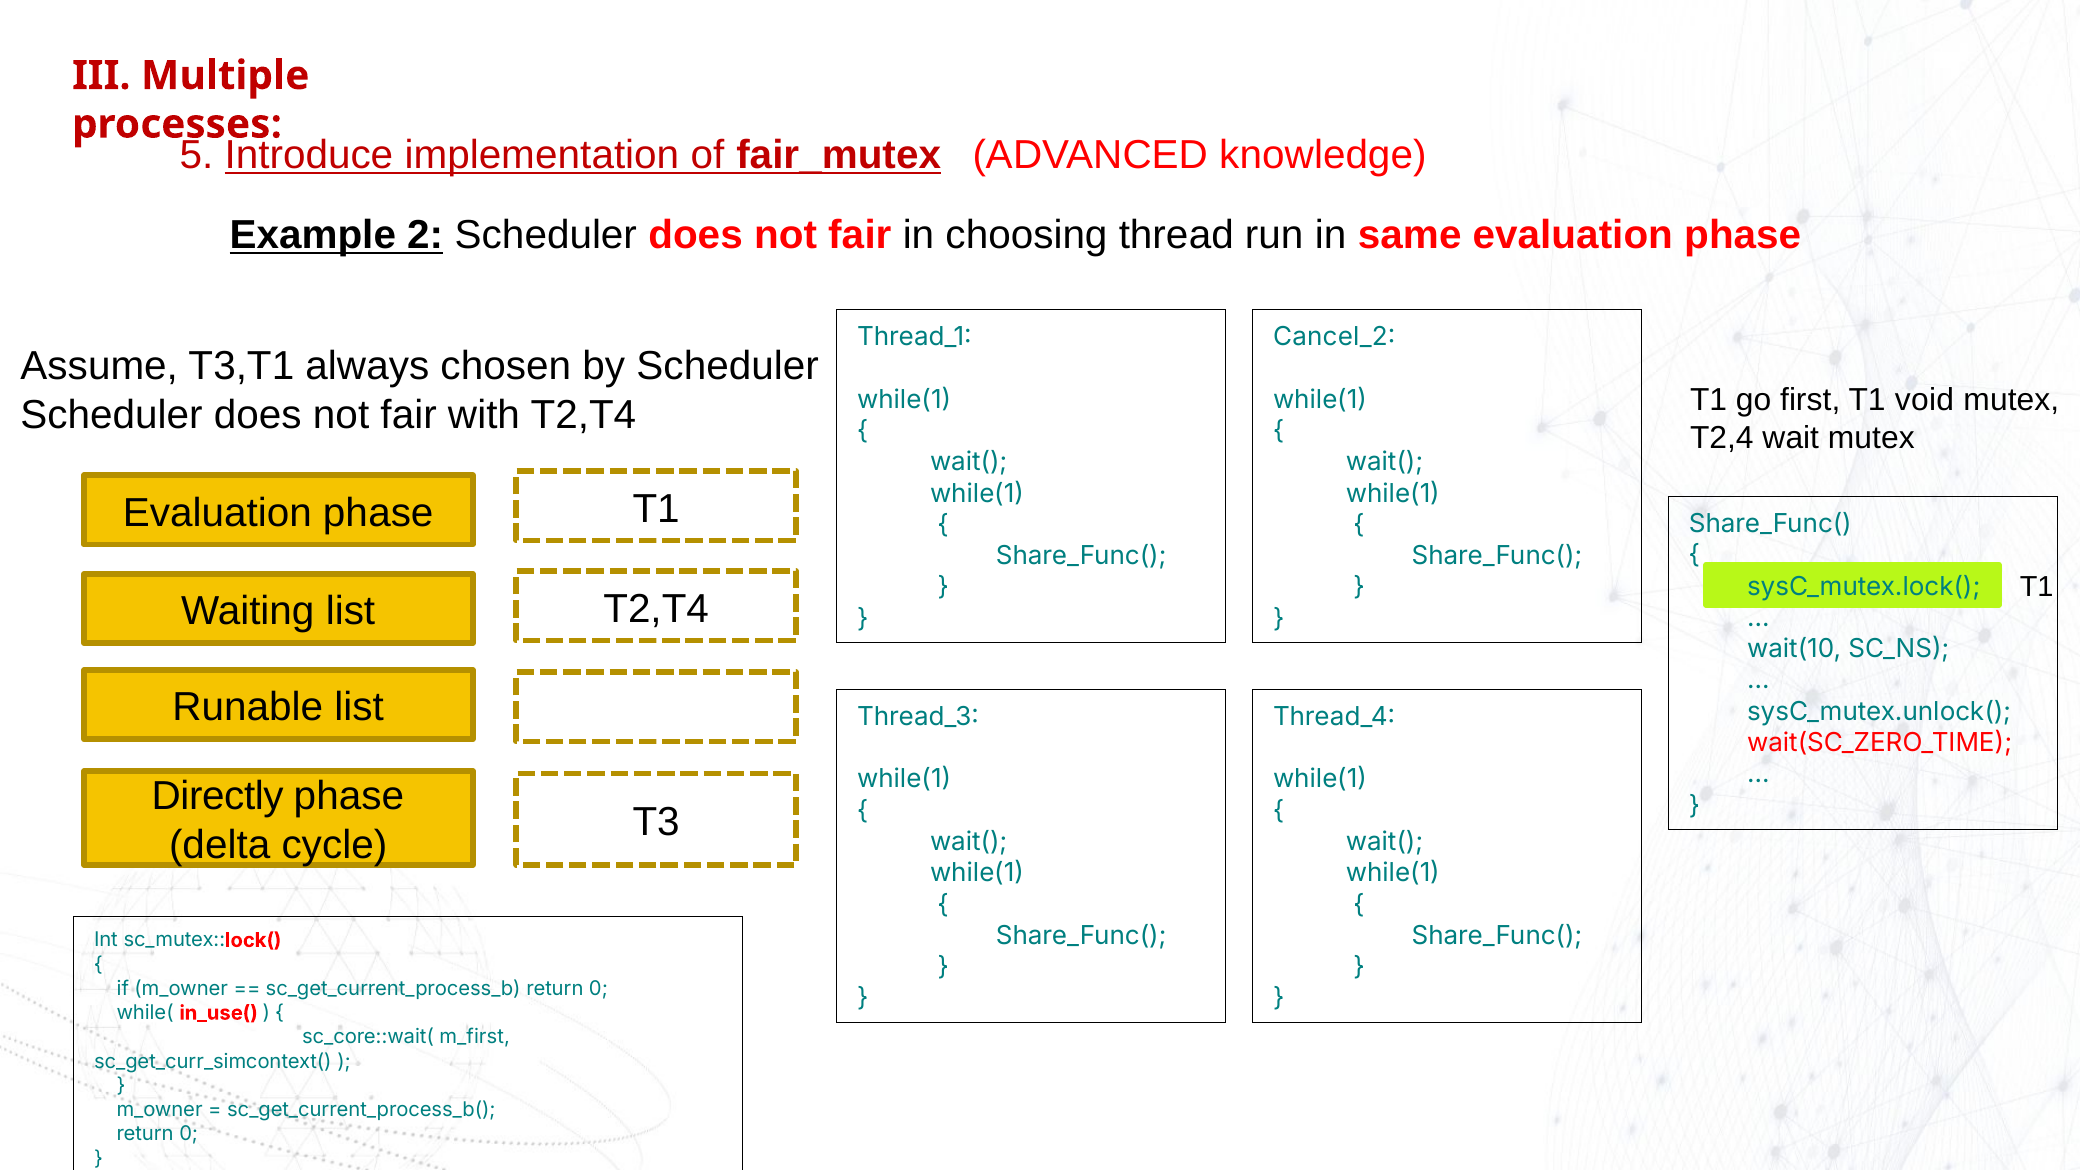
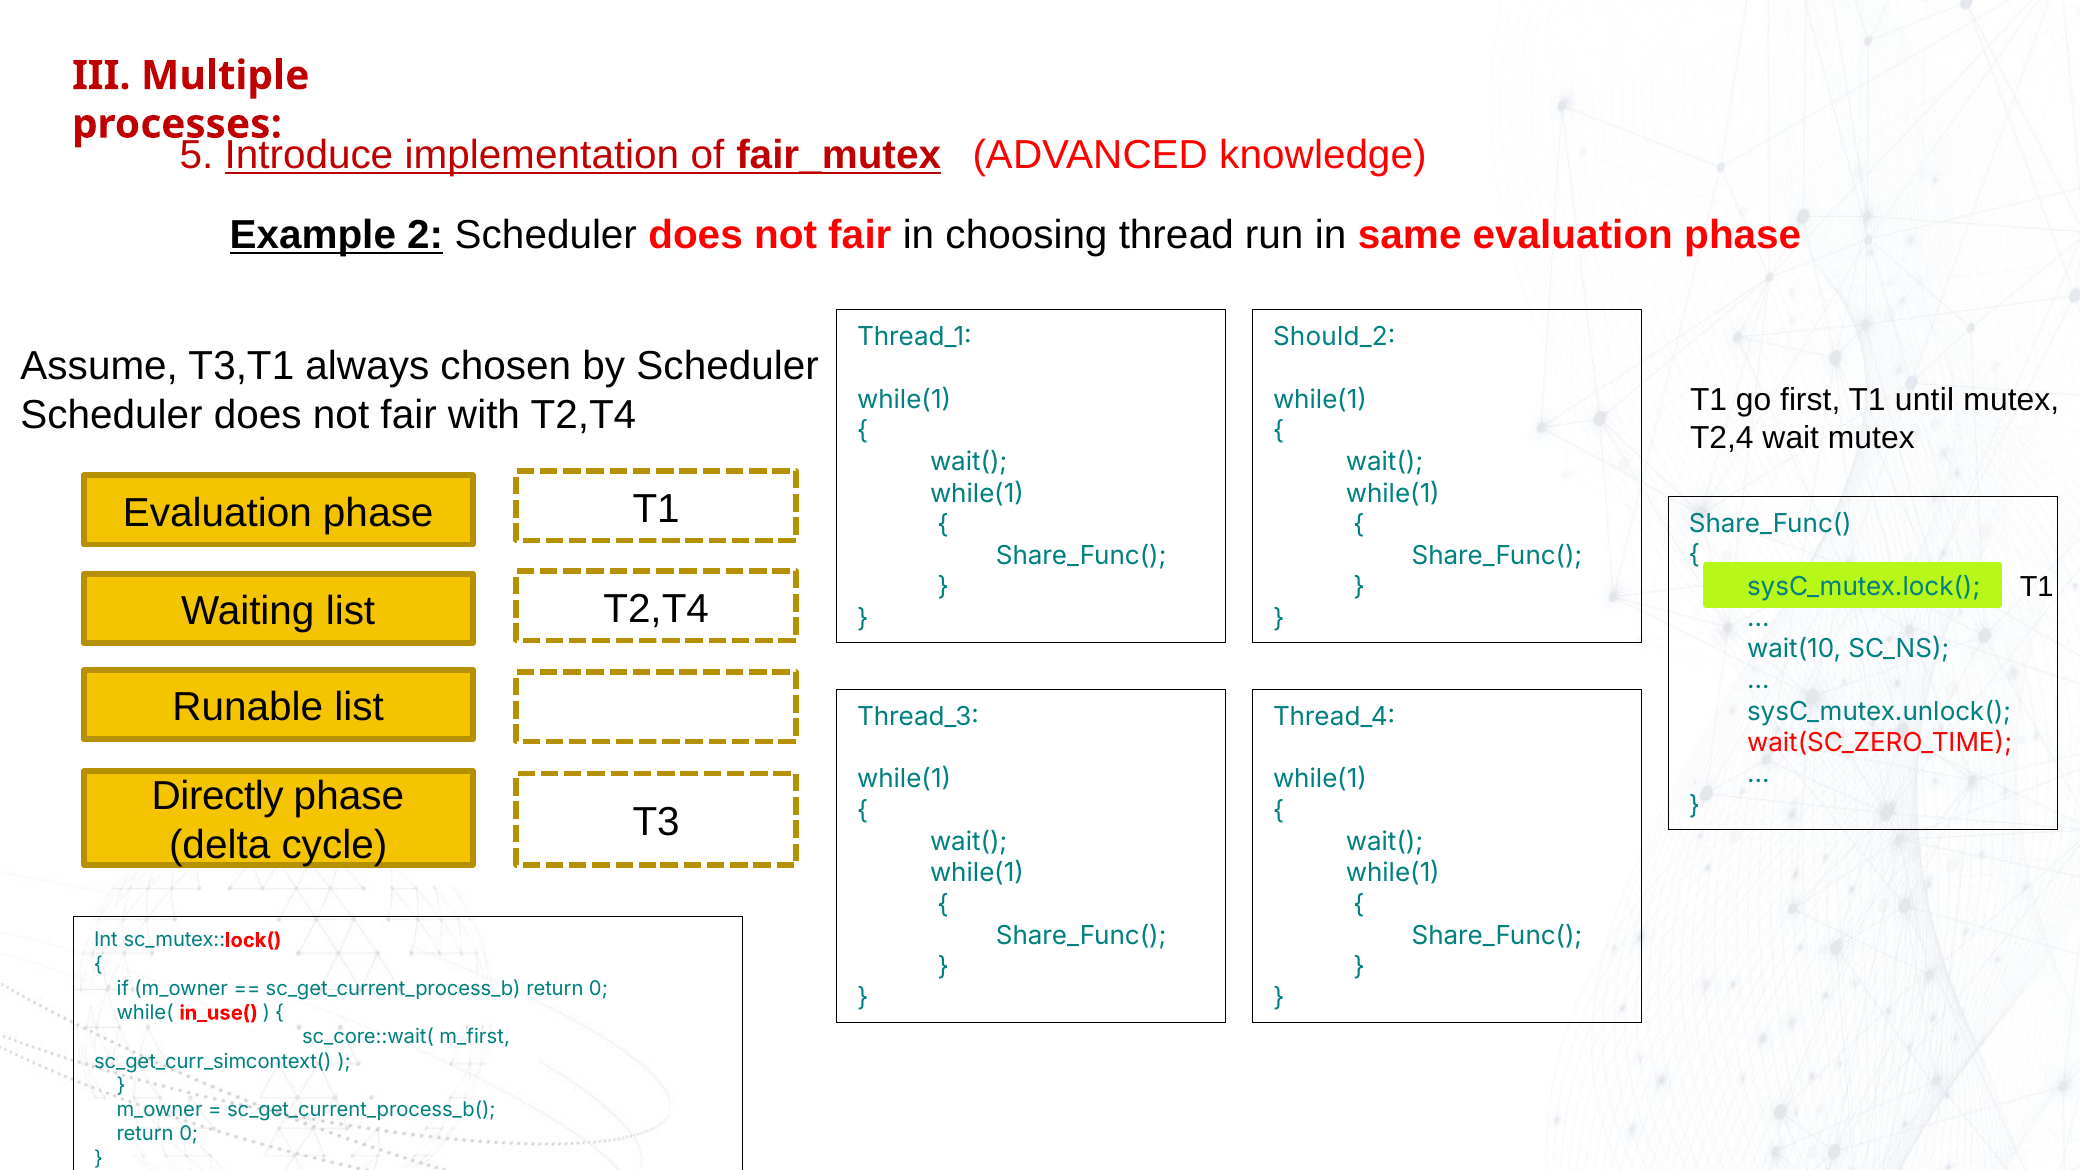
Cancel_2: Cancel_2 -> Should_2 (1334, 337)
void: void -> until (1925, 400)
